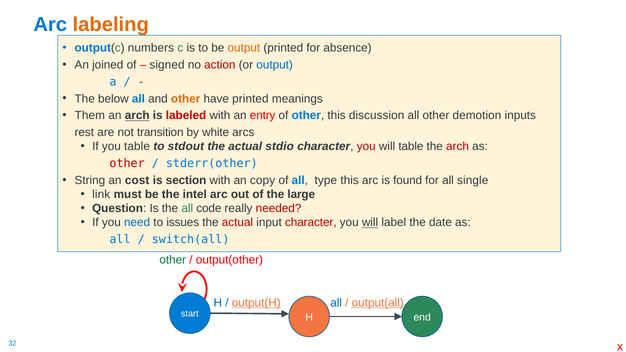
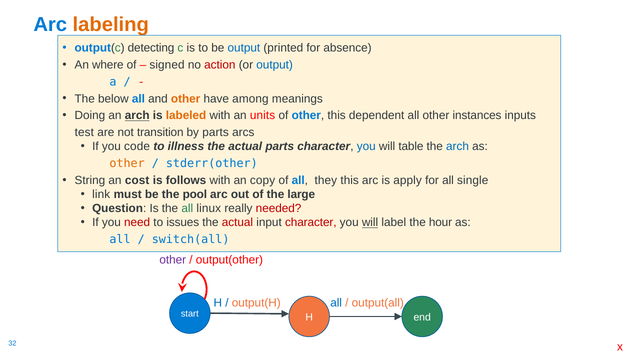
numbers: numbers -> detecting (151, 48)
output colour: orange -> blue (244, 48)
joined: joined -> where (108, 65)
have printed: printed -> among (250, 99)
Them: Them -> Doing (90, 116)
labeled colour: red -> orange (186, 116)
entry: entry -> units (263, 116)
discussion: discussion -> dependent (377, 116)
demotion: demotion -> instances (477, 116)
rest: rest -> test (84, 133)
by white: white -> parts (216, 133)
you table: table -> code (137, 147)
stdout: stdout -> illness (186, 147)
actual stdio: stdio -> parts (280, 147)
you colour: red -> blue (366, 147)
arch colour: red -> blue (457, 147)
other colour: red -> orange (127, 164)
section: section -> follows (186, 180)
type: type -> they (326, 180)
found: found -> apply (408, 180)
intel: intel -> pool (195, 195)
code: code -> linux (209, 209)
need colour: blue -> red (137, 223)
date: date -> hour (440, 223)
other colour: green -> purple (173, 260)
output(H underline: present -> none (256, 303)
output(all underline: present -> none (378, 303)
